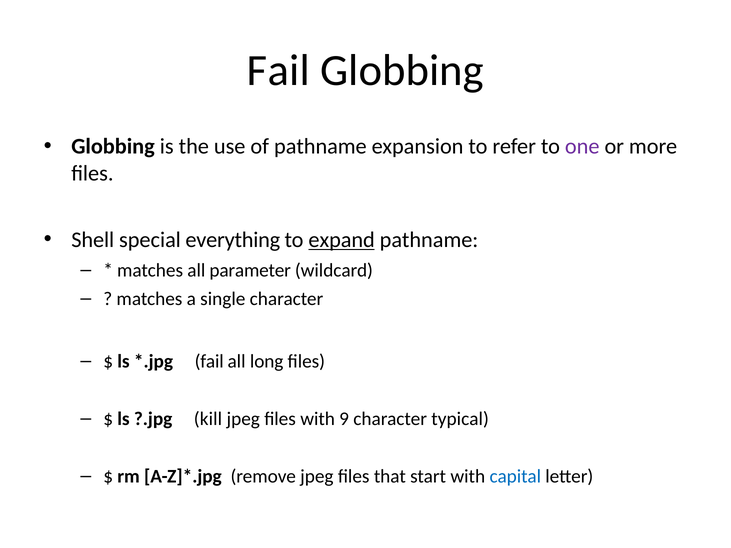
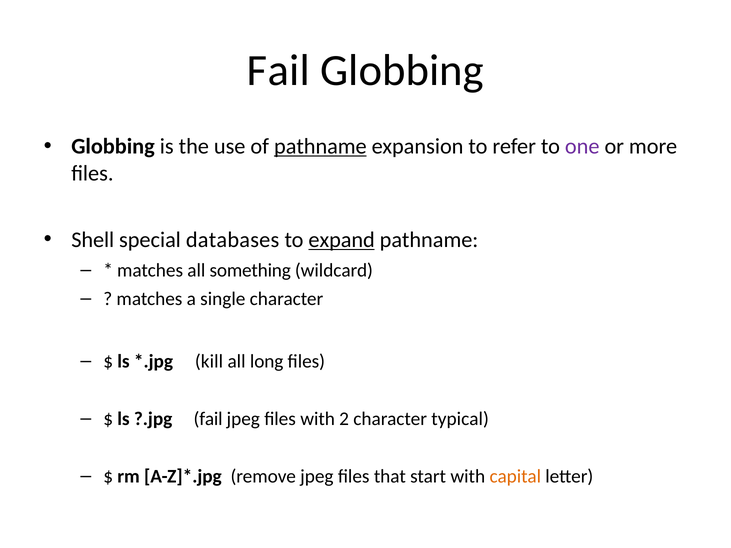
pathname underline: none -> present (320, 147)
everything: everything -> databases (233, 240)
parameter: parameter -> something (250, 270)
fail: fail -> kill (209, 361)
?.jpg kill: kill -> fail (208, 419)
9: 9 -> 2 (344, 419)
capital colour: blue -> orange (515, 477)
